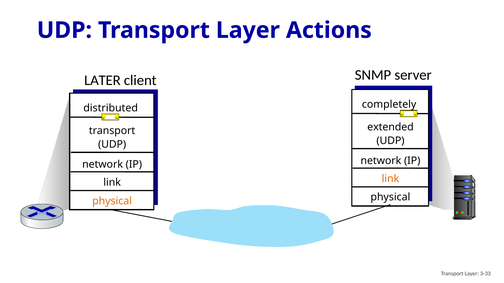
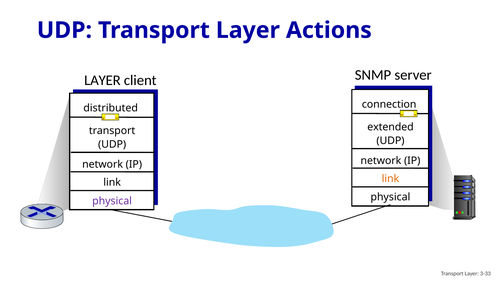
LATER: LATER -> LAYER (102, 80)
completely: completely -> connection (389, 105)
physical colour: orange -> purple (112, 201)
